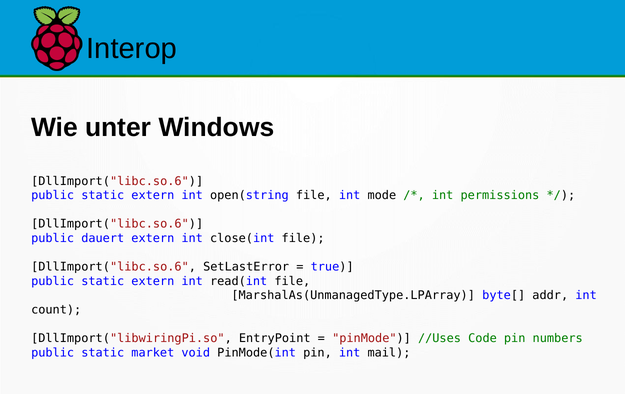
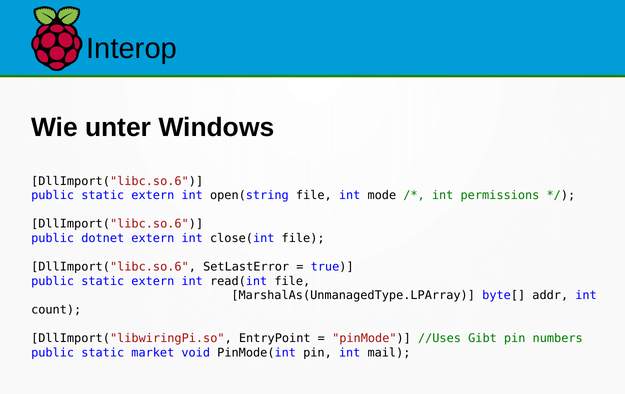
dauert: dauert -> dotnet (103, 238)
Code: Code -> Gibt (483, 338)
